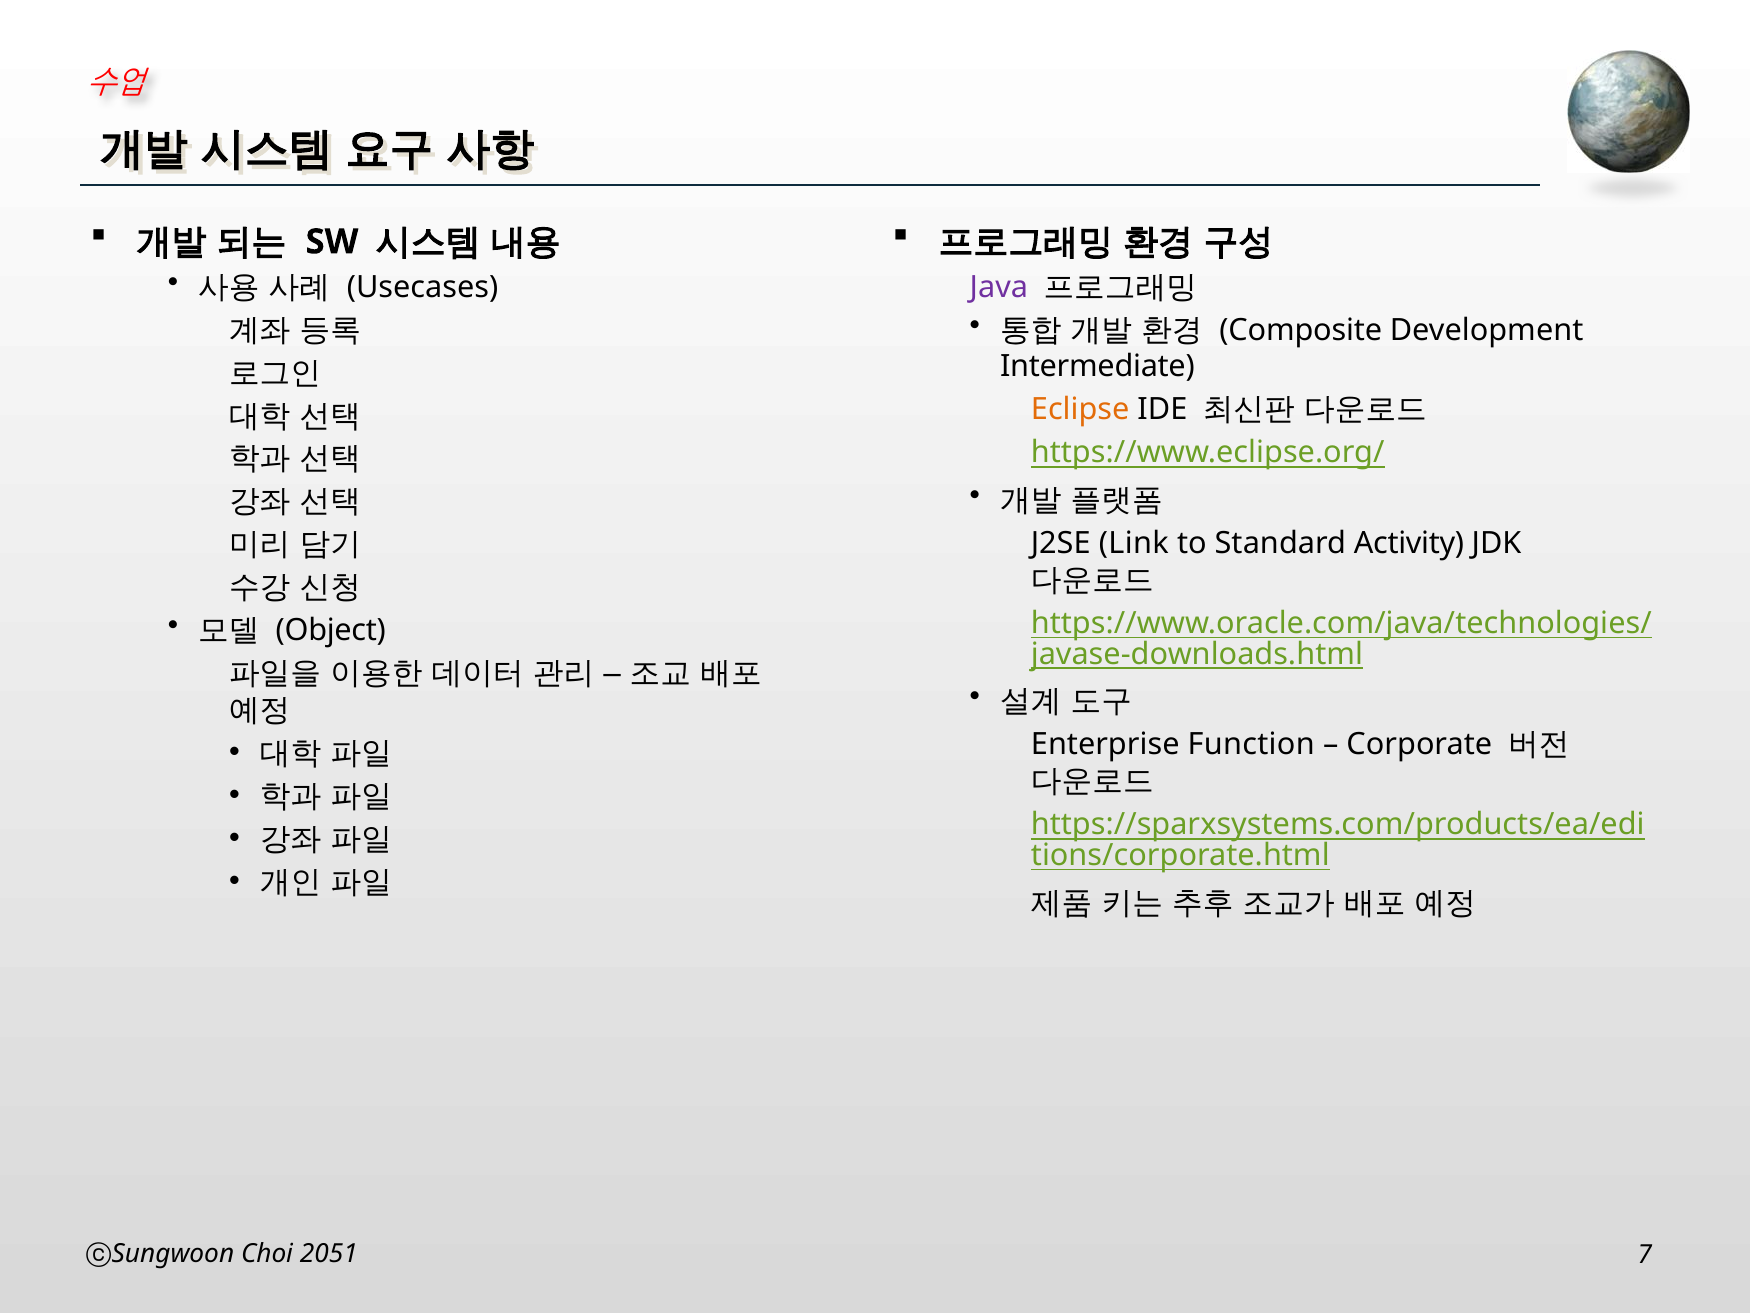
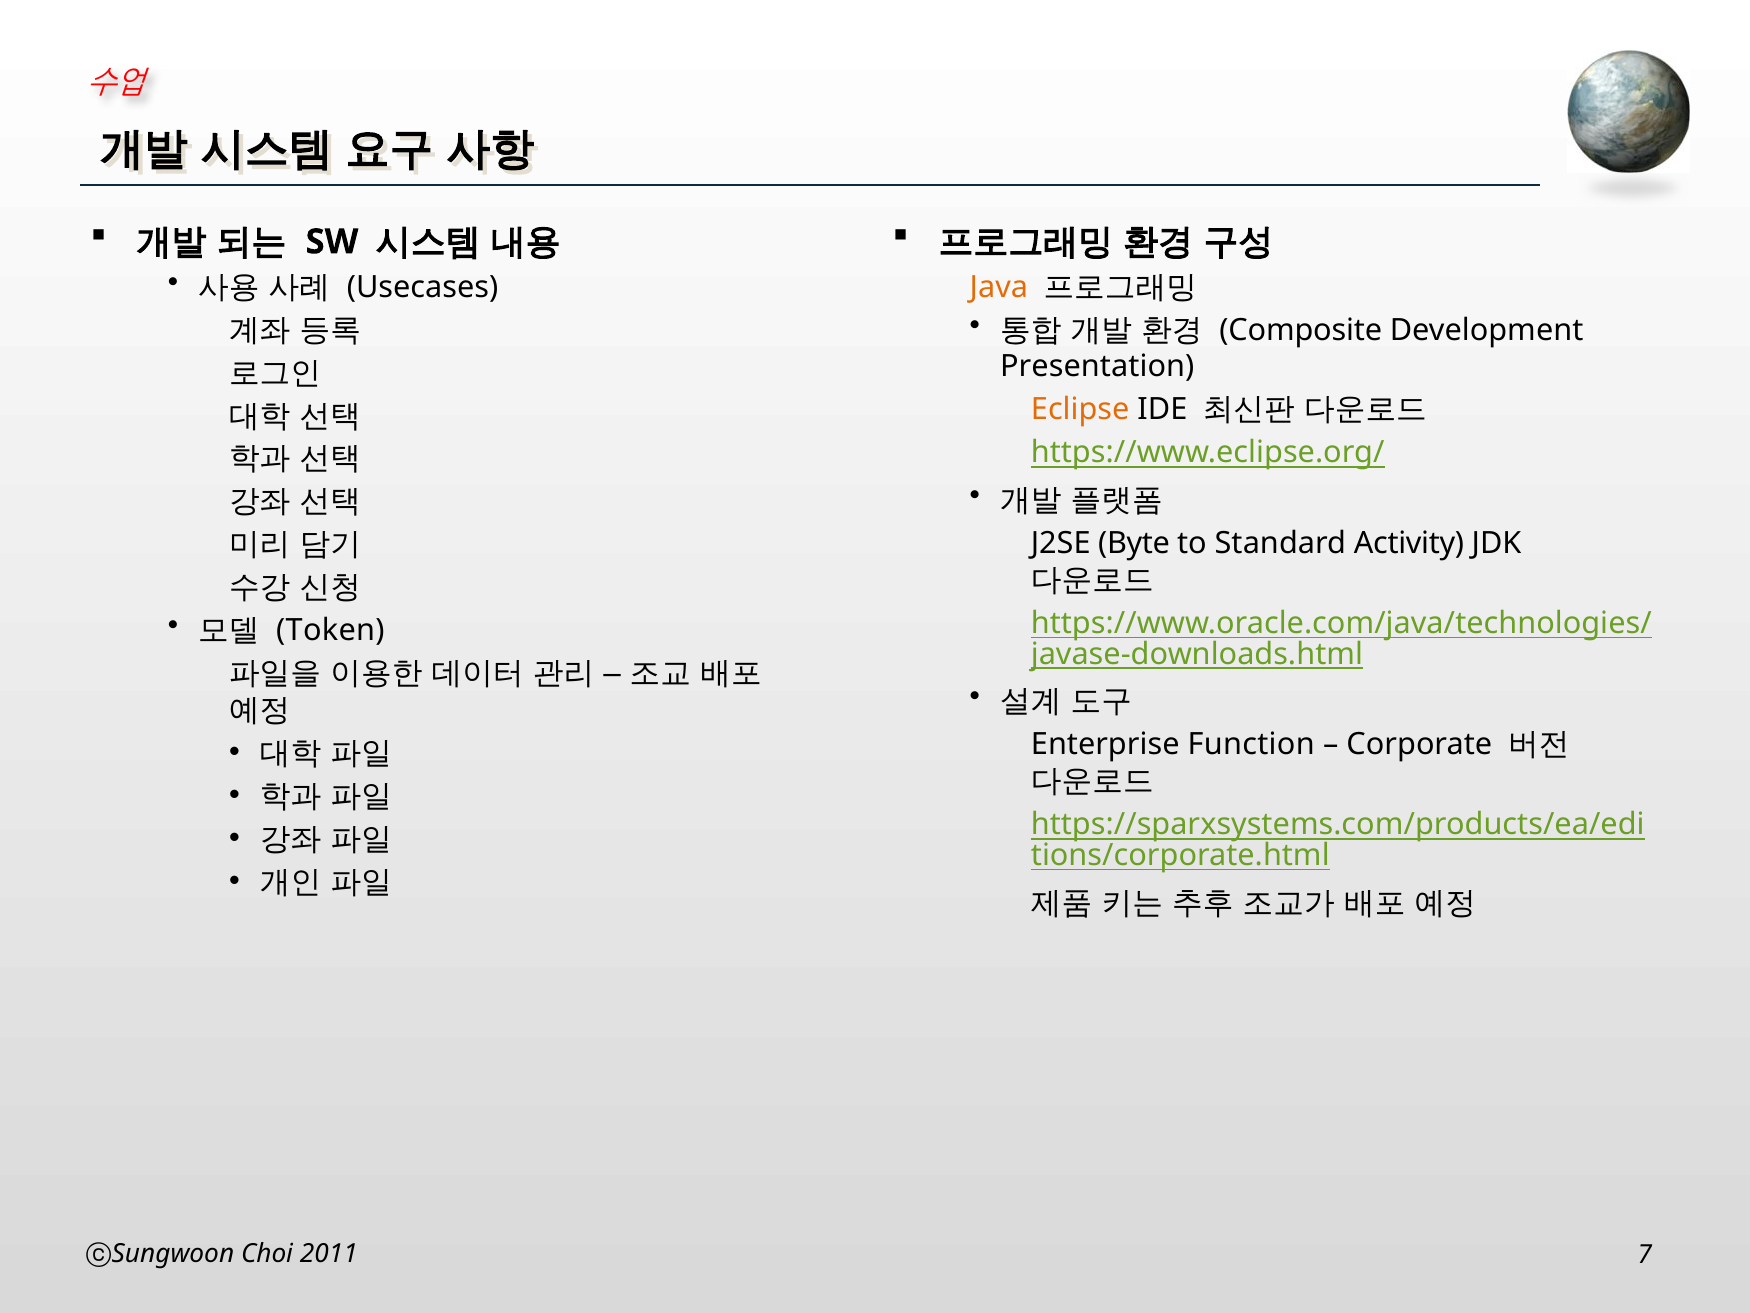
Java colour: purple -> orange (999, 287)
Intermediate: Intermediate -> Presentation (1097, 367)
Link: Link -> Byte (1134, 544)
Object: Object -> Token (330, 631)
2051: 2051 -> 2011 (329, 1254)
